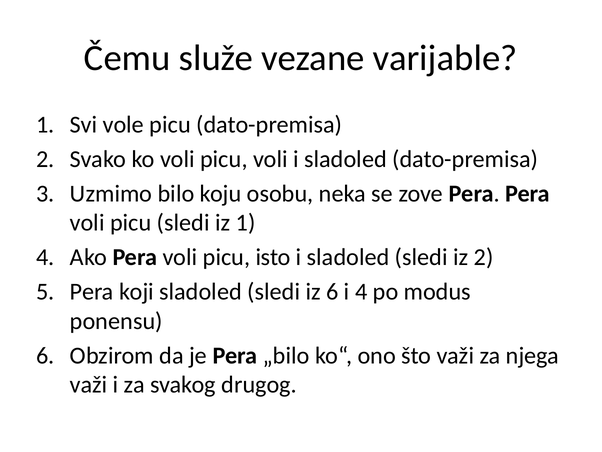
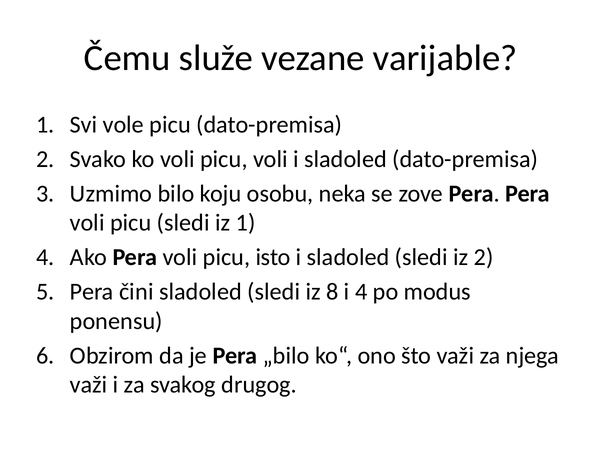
koji: koji -> čini (136, 292)
iz 6: 6 -> 8 (332, 292)
